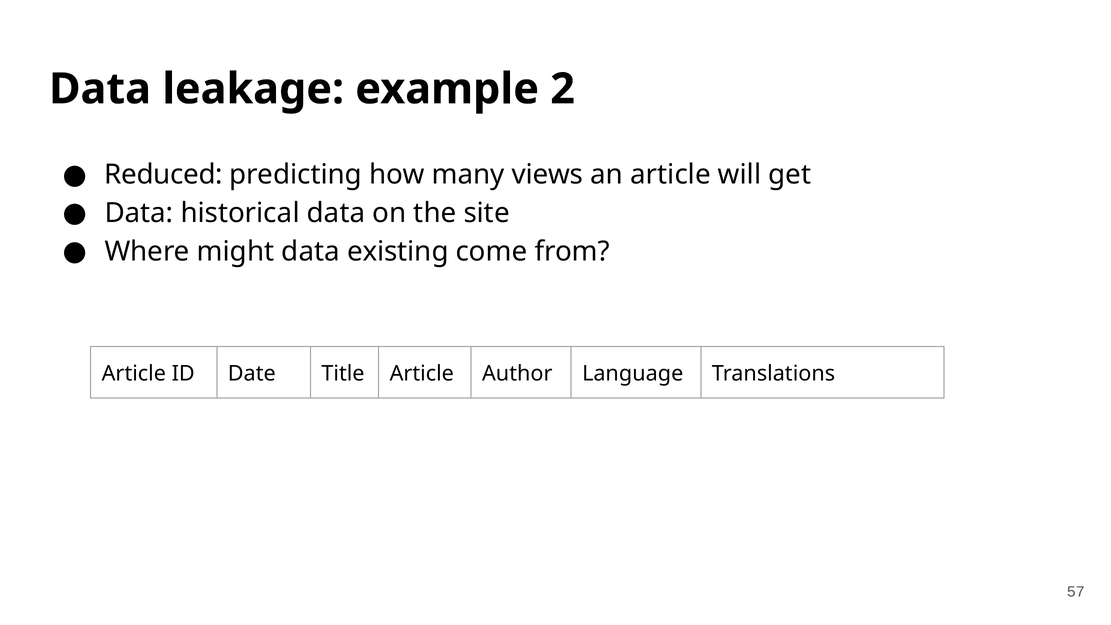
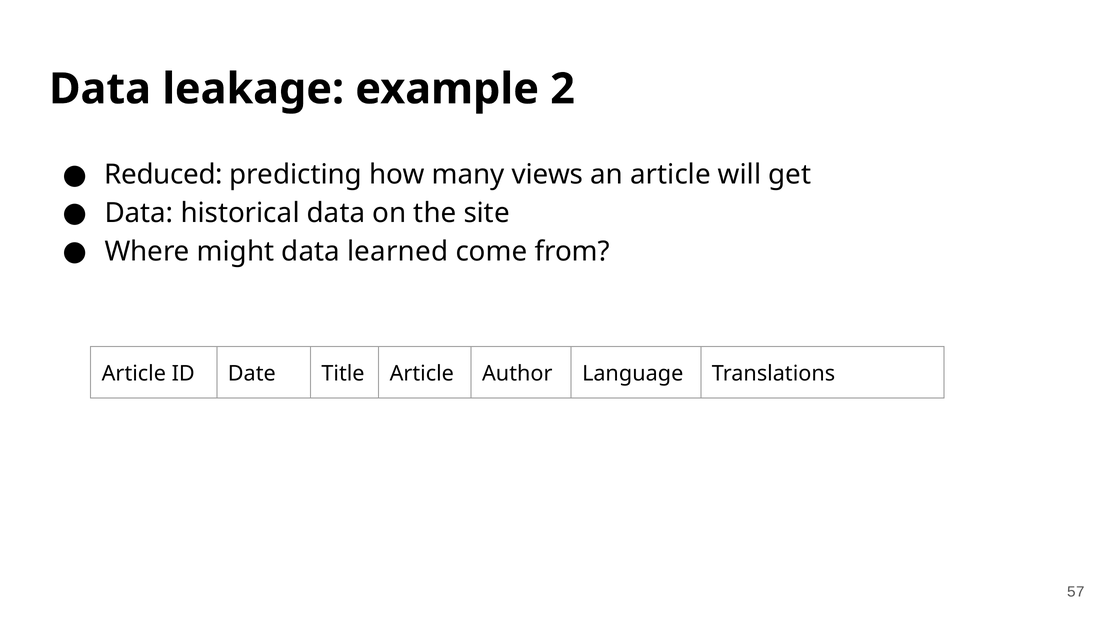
existing: existing -> learned (398, 251)
